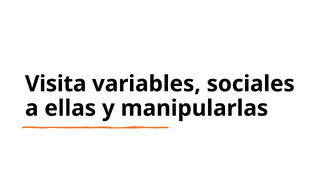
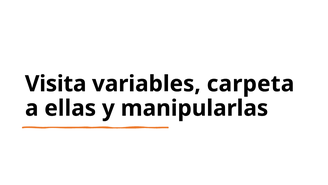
sociales: sociales -> carpeta (251, 84)
